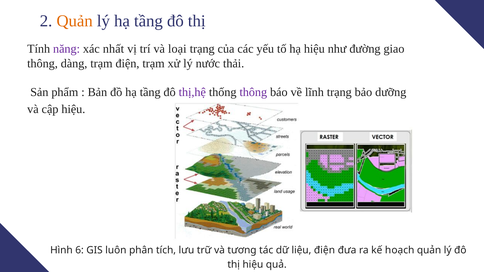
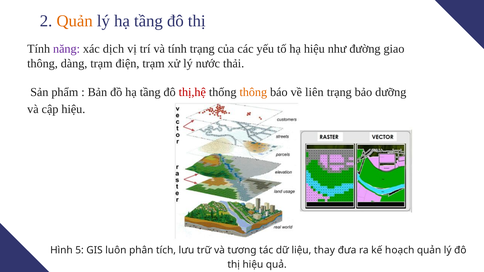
nhất: nhất -> dịch (113, 49)
và loại: loại -> tính (177, 49)
thị,hệ colour: purple -> red (192, 92)
thông colour: purple -> orange (253, 92)
lĩnh: lĩnh -> liên (314, 92)
6: 6 -> 5 (80, 251)
liệu điện: điện -> thay (324, 251)
